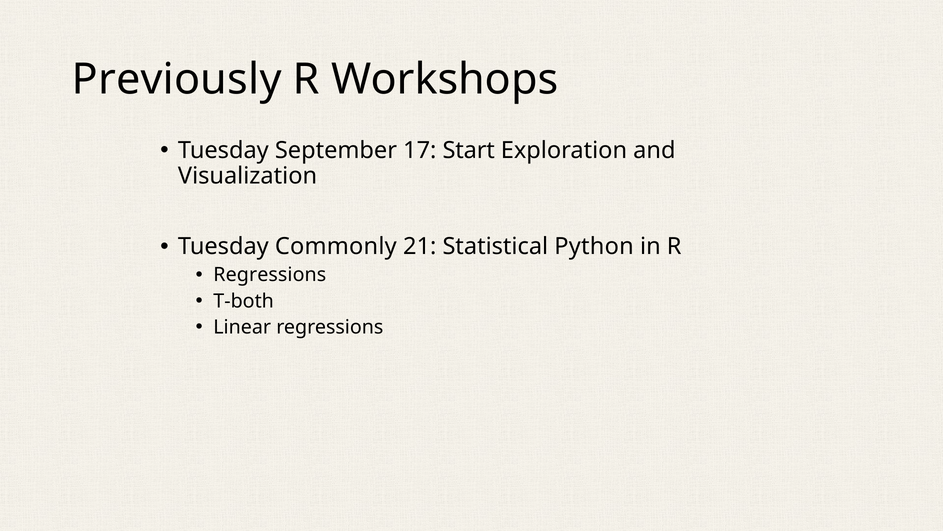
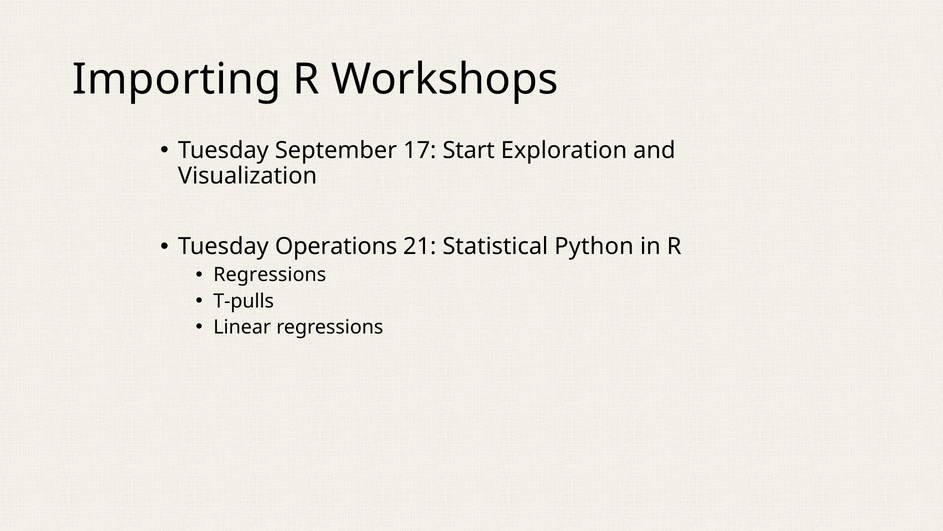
Previously: Previously -> Importing (177, 79)
Commonly: Commonly -> Operations (336, 246)
T-both: T-both -> T-pulls (244, 301)
